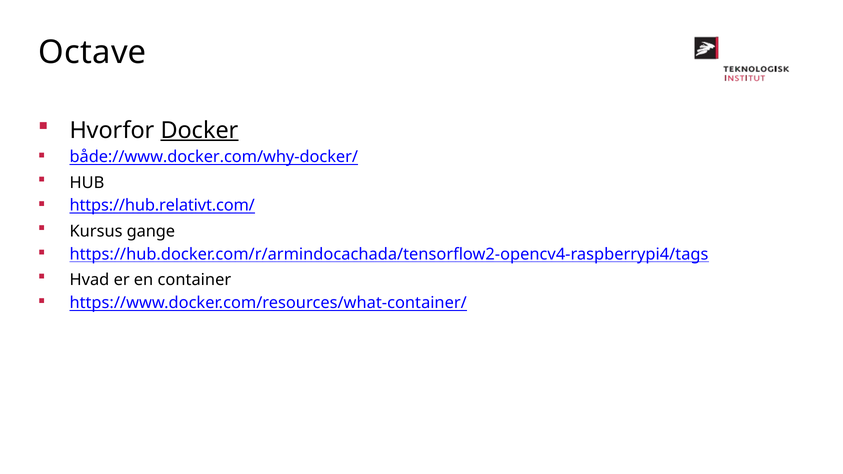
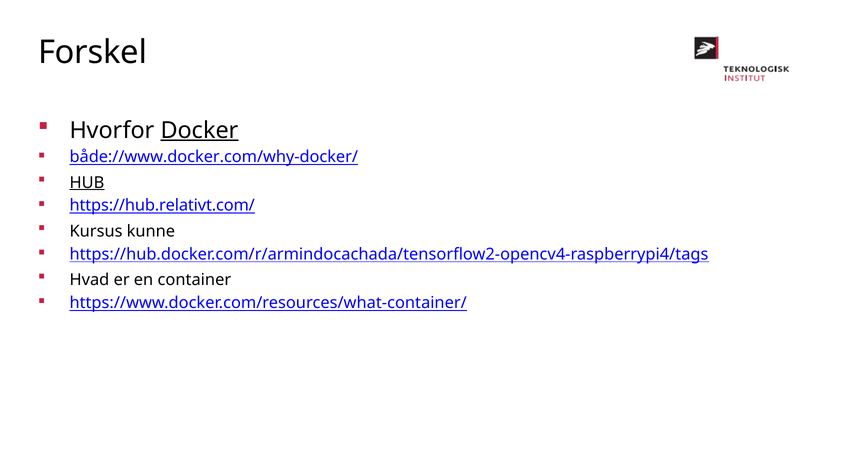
Octave: Octave -> Forskel (93, 53)
HUB underline: none -> present (87, 183)
gange: gange -> kunne (151, 231)
